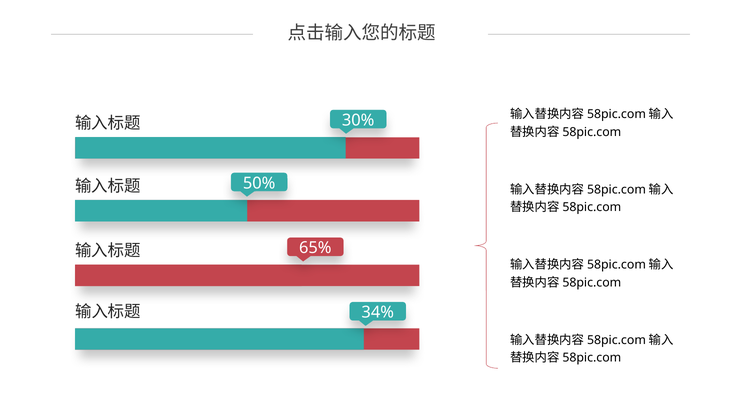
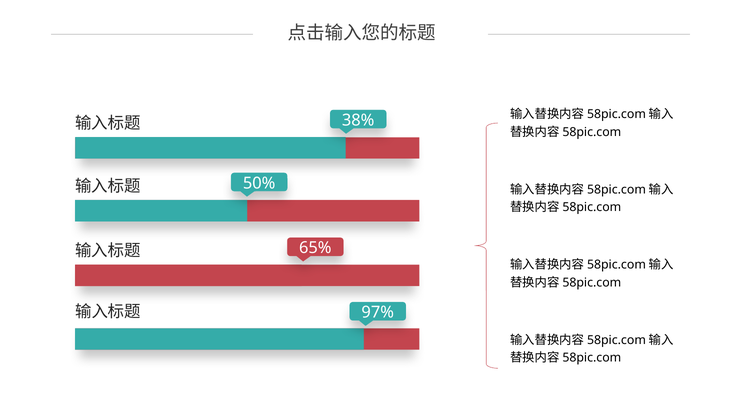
30%: 30% -> 38% (358, 120)
34%: 34% -> 97% (378, 312)
